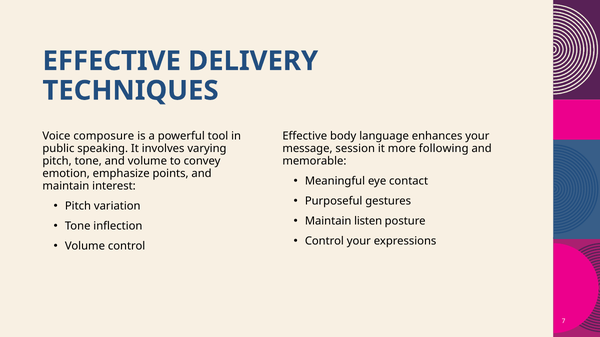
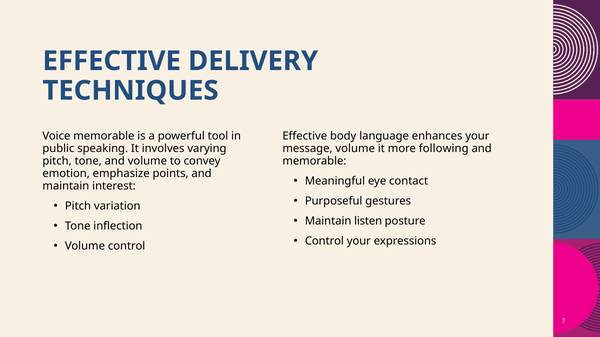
Voice composure: composure -> memorable (104, 136)
message session: session -> volume (355, 149)
